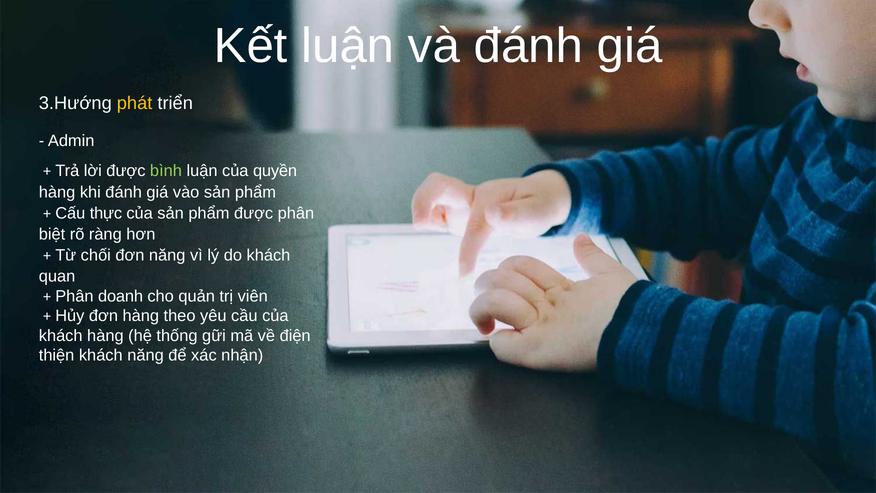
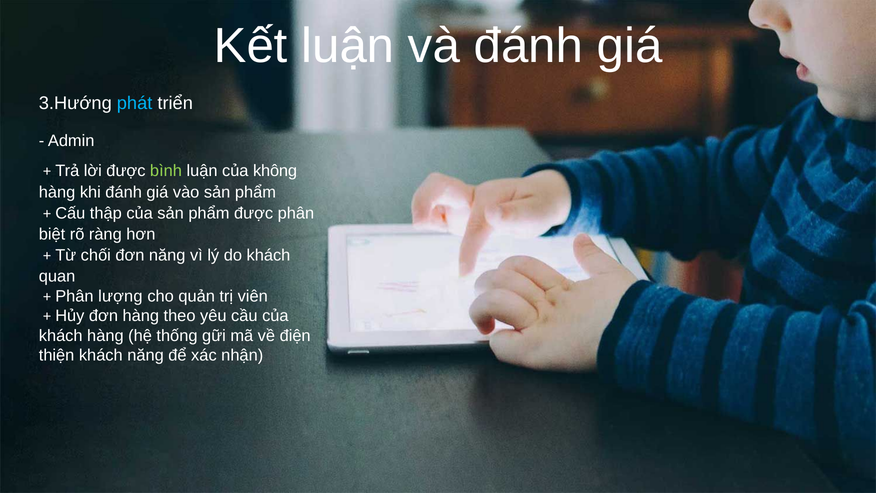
phát colour: yellow -> light blue (135, 103)
quyền: quyền -> không (275, 171)
thực: thực -> thập (106, 213)
doanh: doanh -> lượng (120, 296)
